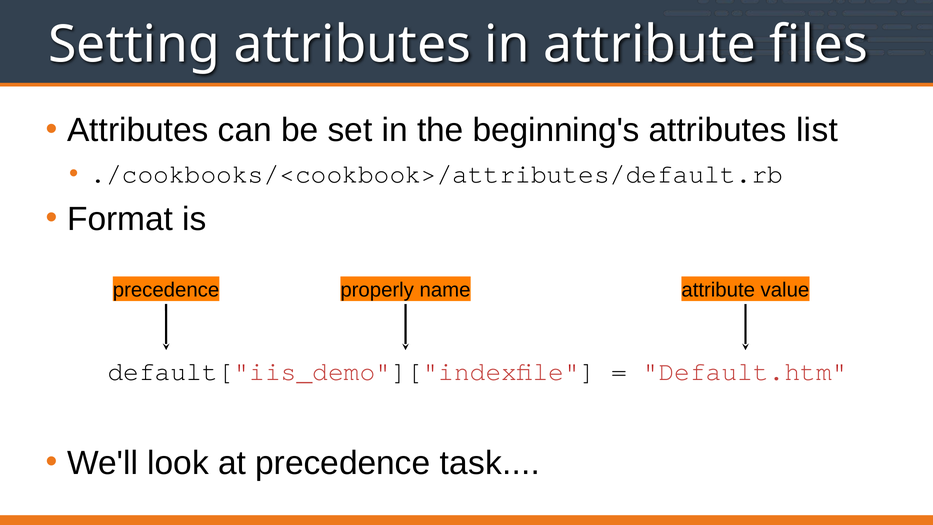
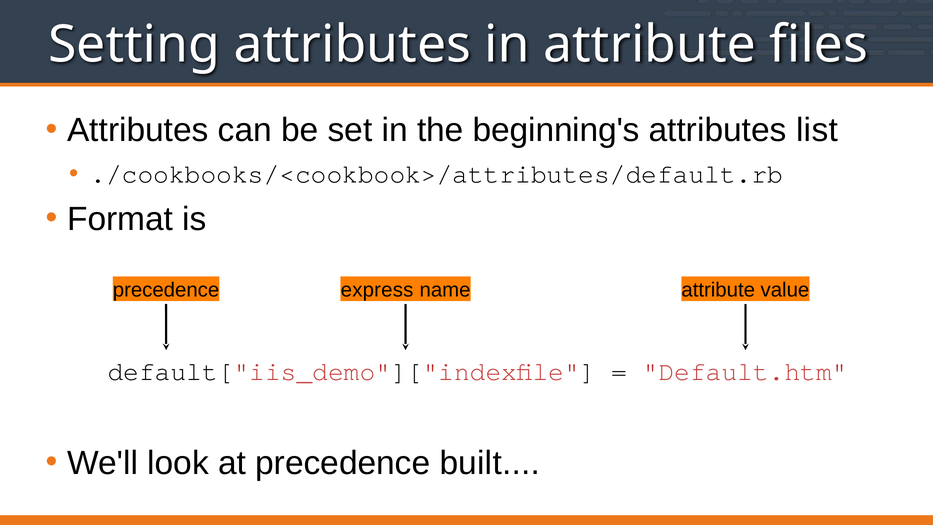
properly: properly -> express (377, 290)
task: task -> built (490, 463)
